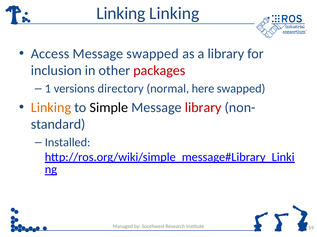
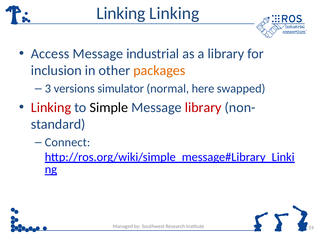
Message swapped: swapped -> industrial (153, 54)
packages colour: red -> orange (159, 71)
1: 1 -> 3 (48, 89)
directory: directory -> simulator (121, 89)
Linking colour: orange -> red (51, 108)
Installed: Installed -> Connect (68, 143)
